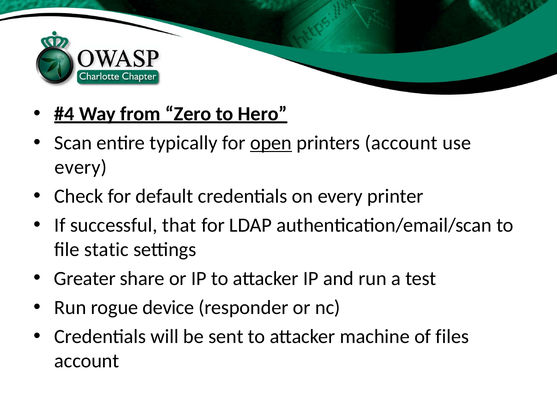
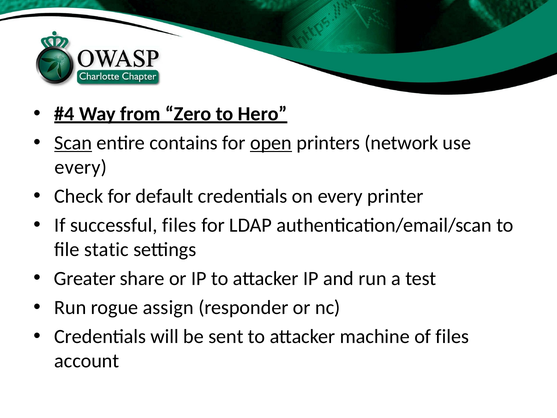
Scan underline: none -> present (73, 143)
typically: typically -> contains (184, 143)
printers account: account -> network (401, 143)
successful that: that -> files (179, 225)
device: device -> assign (168, 307)
